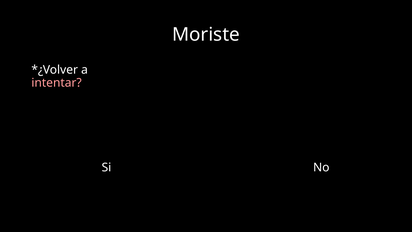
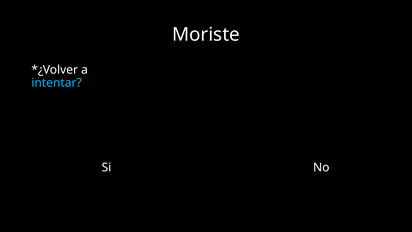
intentar colour: pink -> light blue (57, 83)
